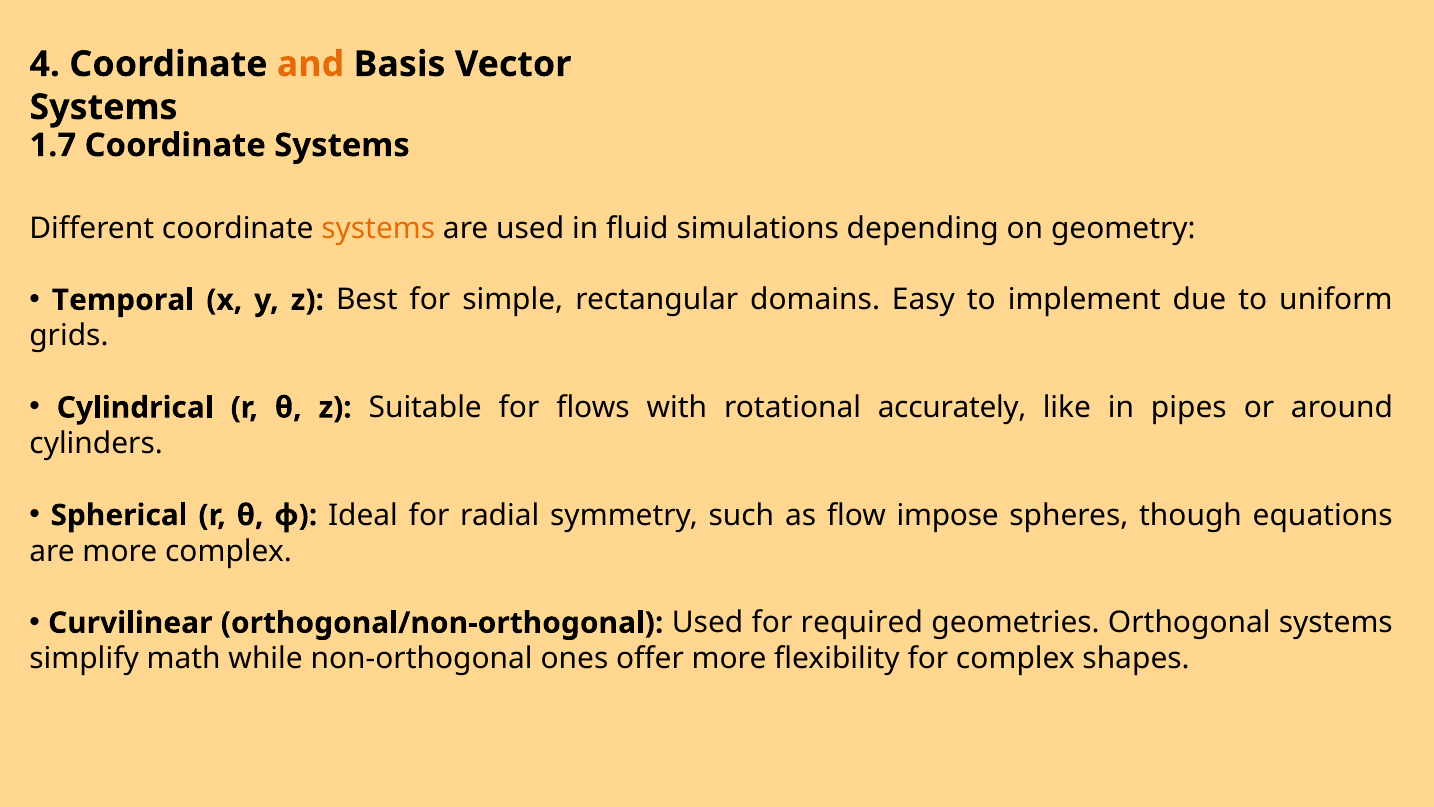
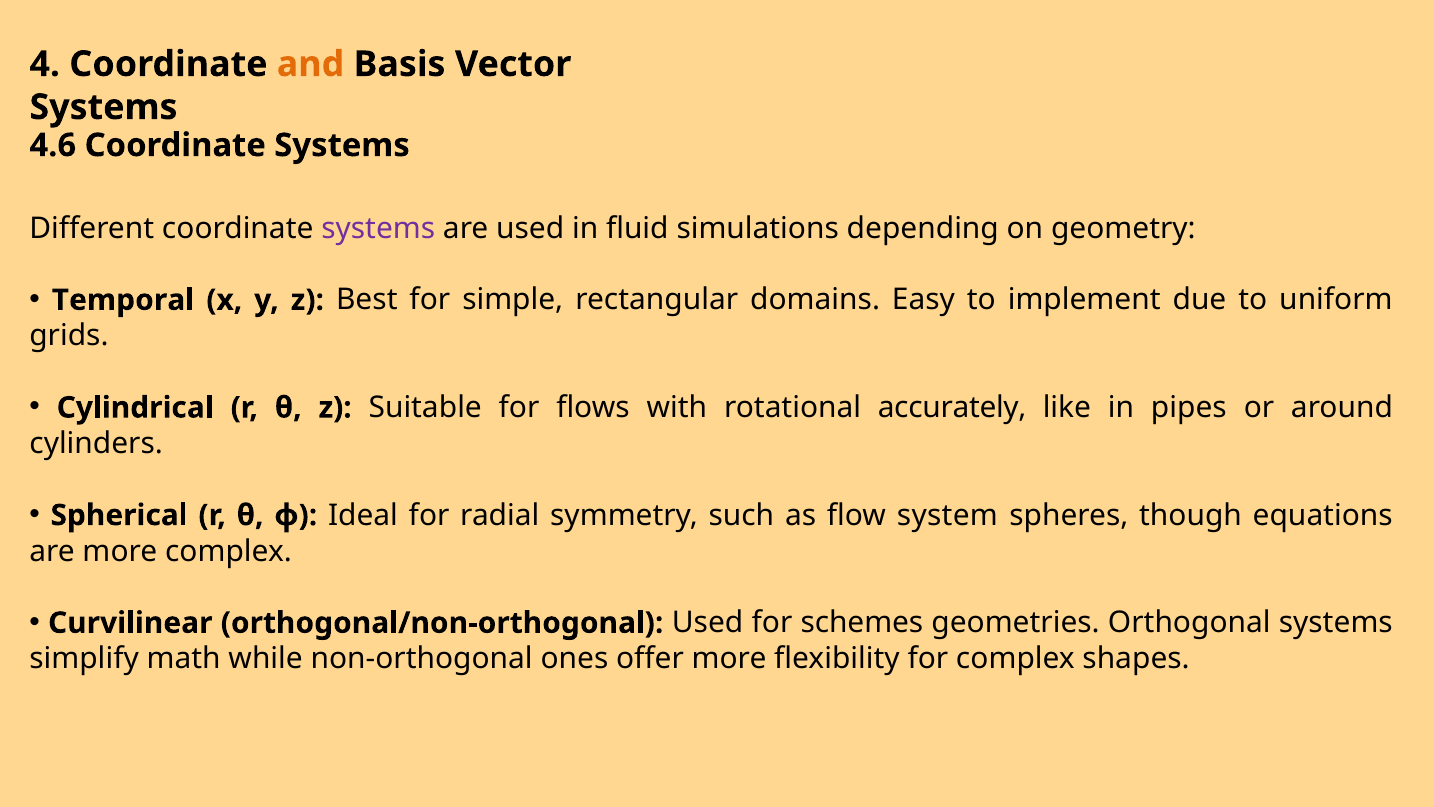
1.7: 1.7 -> 4.6 (53, 145)
systems colour: orange -> purple (378, 228)
impose: impose -> system (947, 515)
required: required -> schemes (862, 623)
